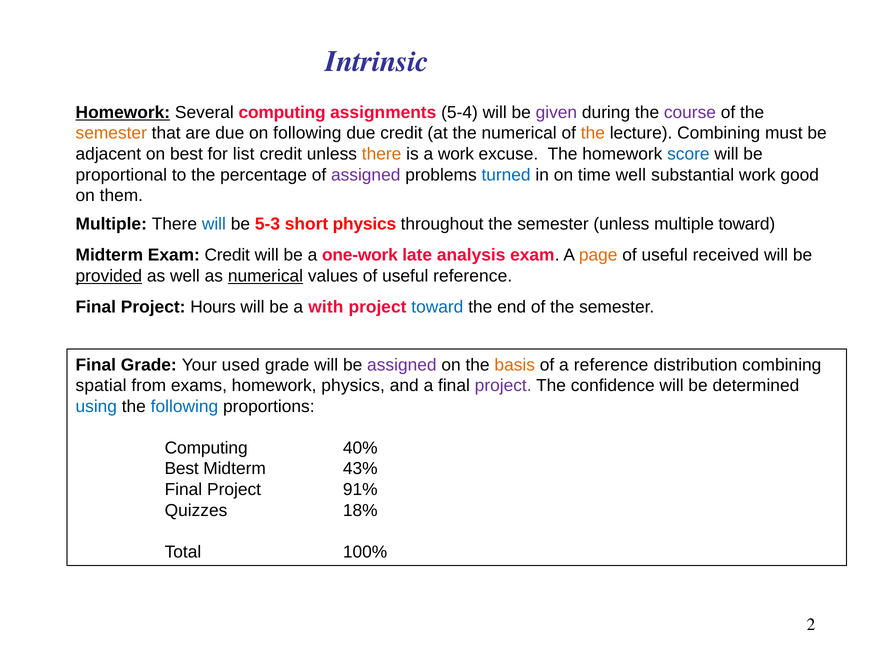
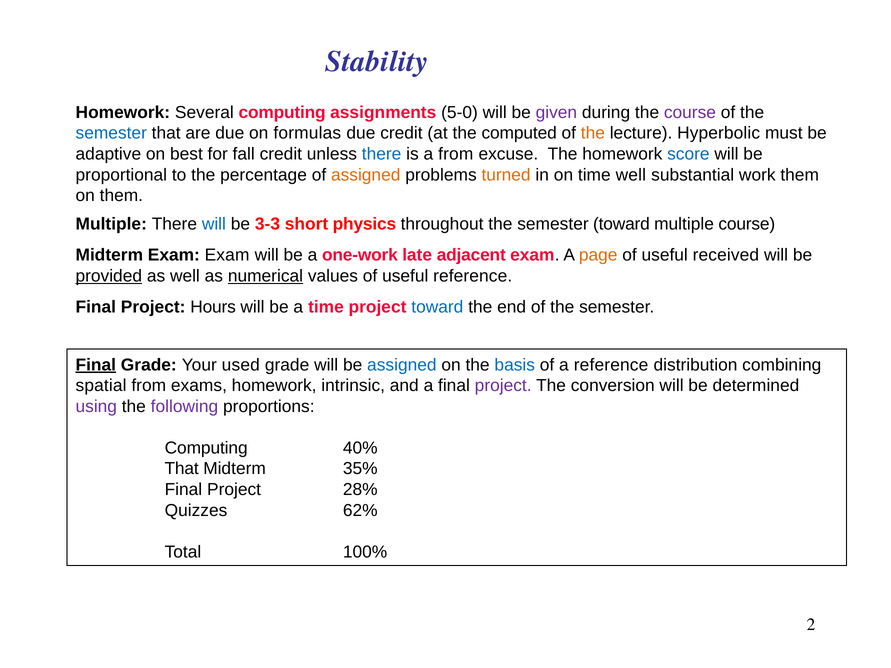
Intrinsic: Intrinsic -> Stability (377, 61)
Homework underline: present -> none (123, 113)
5-4: 5-4 -> 5-0 (460, 113)
semester colour: orange -> blue (111, 133)
on following: following -> formulas (307, 133)
the numerical: numerical -> computed (519, 133)
lecture Combining: Combining -> Hyperbolic (719, 133)
adjacent: adjacent -> adaptive (108, 154)
list: list -> fall (244, 154)
there colour: orange -> blue (382, 154)
a work: work -> from (456, 154)
assigned colour: purple -> orange (366, 175)
turned colour: blue -> orange (506, 175)
work good: good -> them (800, 175)
5-3: 5-3 -> 3-3 (268, 224)
semester unless: unless -> toward (621, 224)
multiple toward: toward -> course (747, 224)
Exam Credit: Credit -> Exam (227, 255)
analysis: analysis -> adjacent (471, 255)
a with: with -> time (326, 307)
Final underline: none -> present (96, 365)
assigned colour: purple -> blue (402, 365)
basis colour: orange -> blue (515, 365)
homework physics: physics -> intrinsic (353, 386)
confidence: confidence -> conversion (613, 386)
using colour: blue -> purple (96, 407)
following colour: blue -> purple (184, 407)
Best: Best -> That (182, 469)
43%: 43% -> 35% (360, 469)
91%: 91% -> 28% (360, 490)
18%: 18% -> 62% (360, 511)
